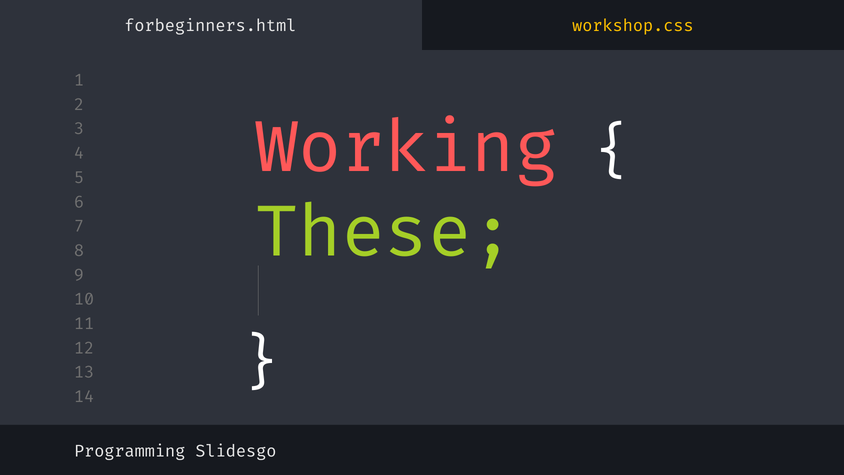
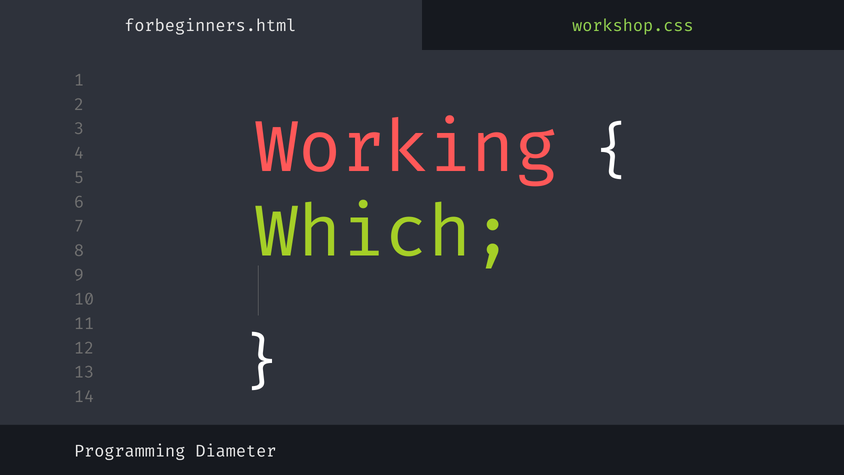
workshop.css colour: yellow -> light green (633, 26)
These: These -> Which (385, 232)
Slidesgo: Slidesgo -> Diameter (236, 451)
